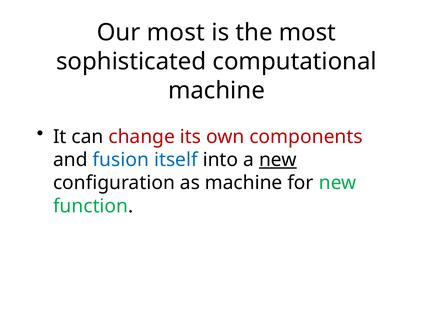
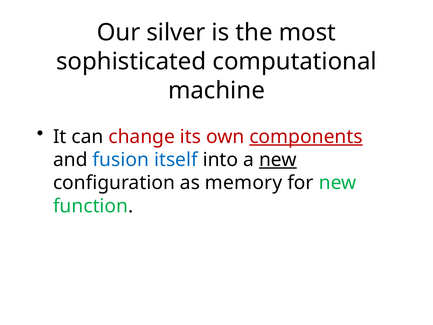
Our most: most -> silver (176, 33)
components underline: none -> present (306, 137)
as machine: machine -> memory (244, 183)
